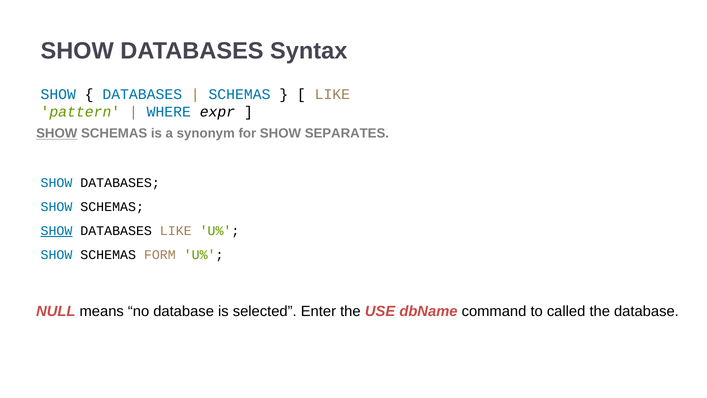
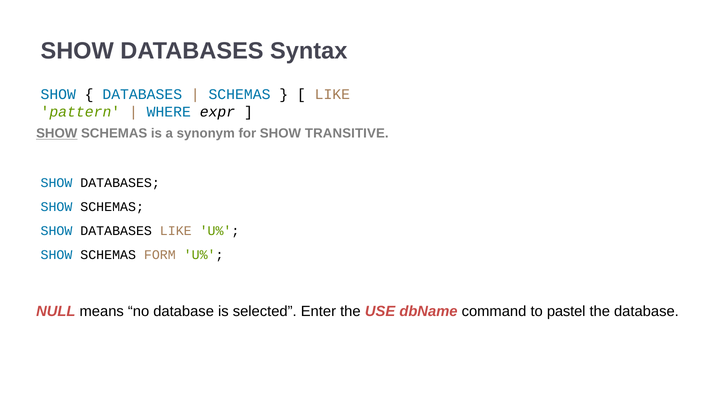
SEPARATES: SEPARATES -> TRANSITIVE (347, 133)
SHOW underline: present -> none (56, 231)
called: called -> pastel (566, 311)
